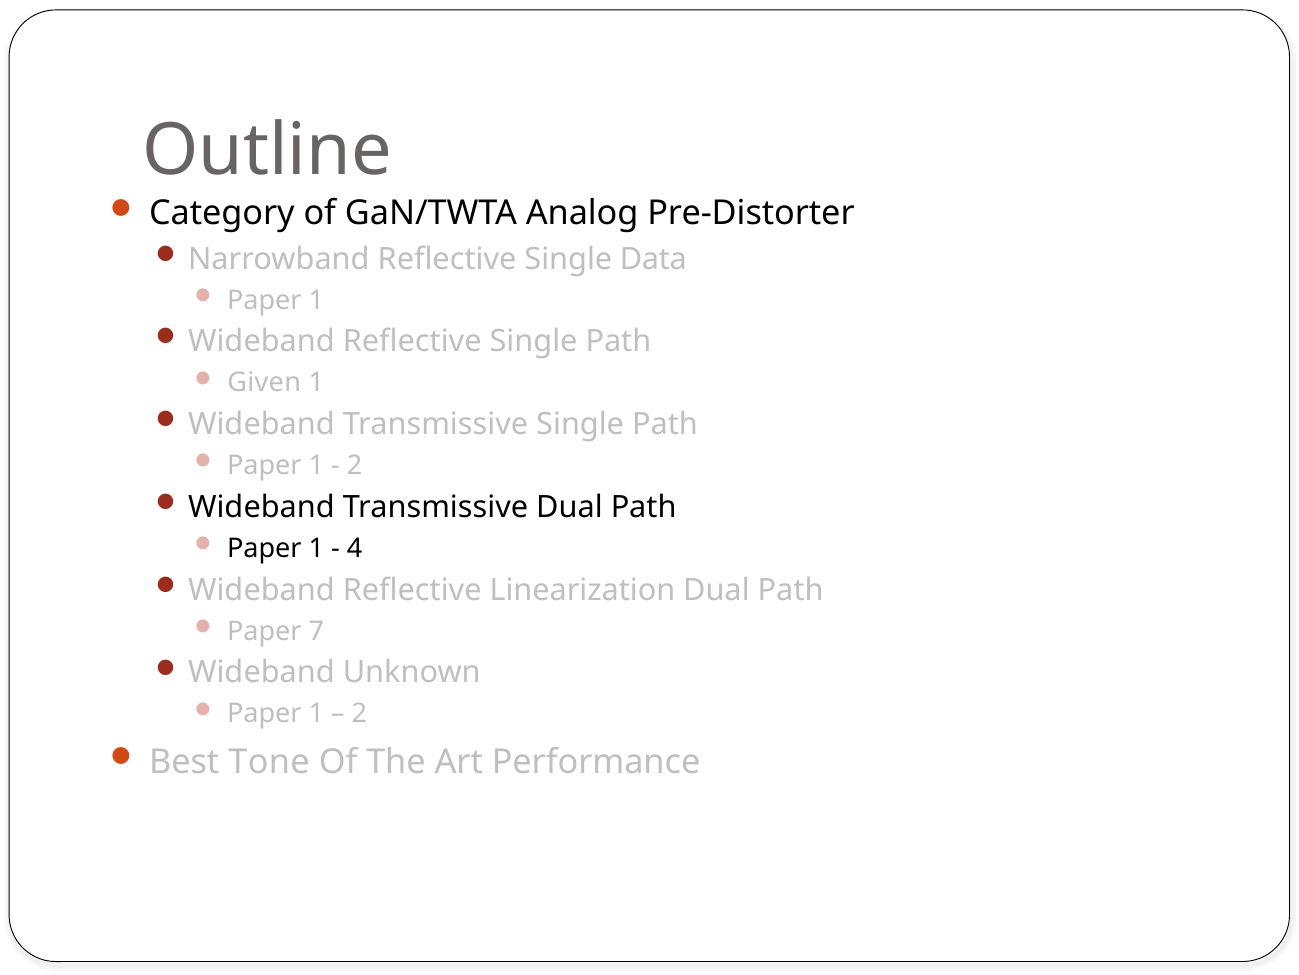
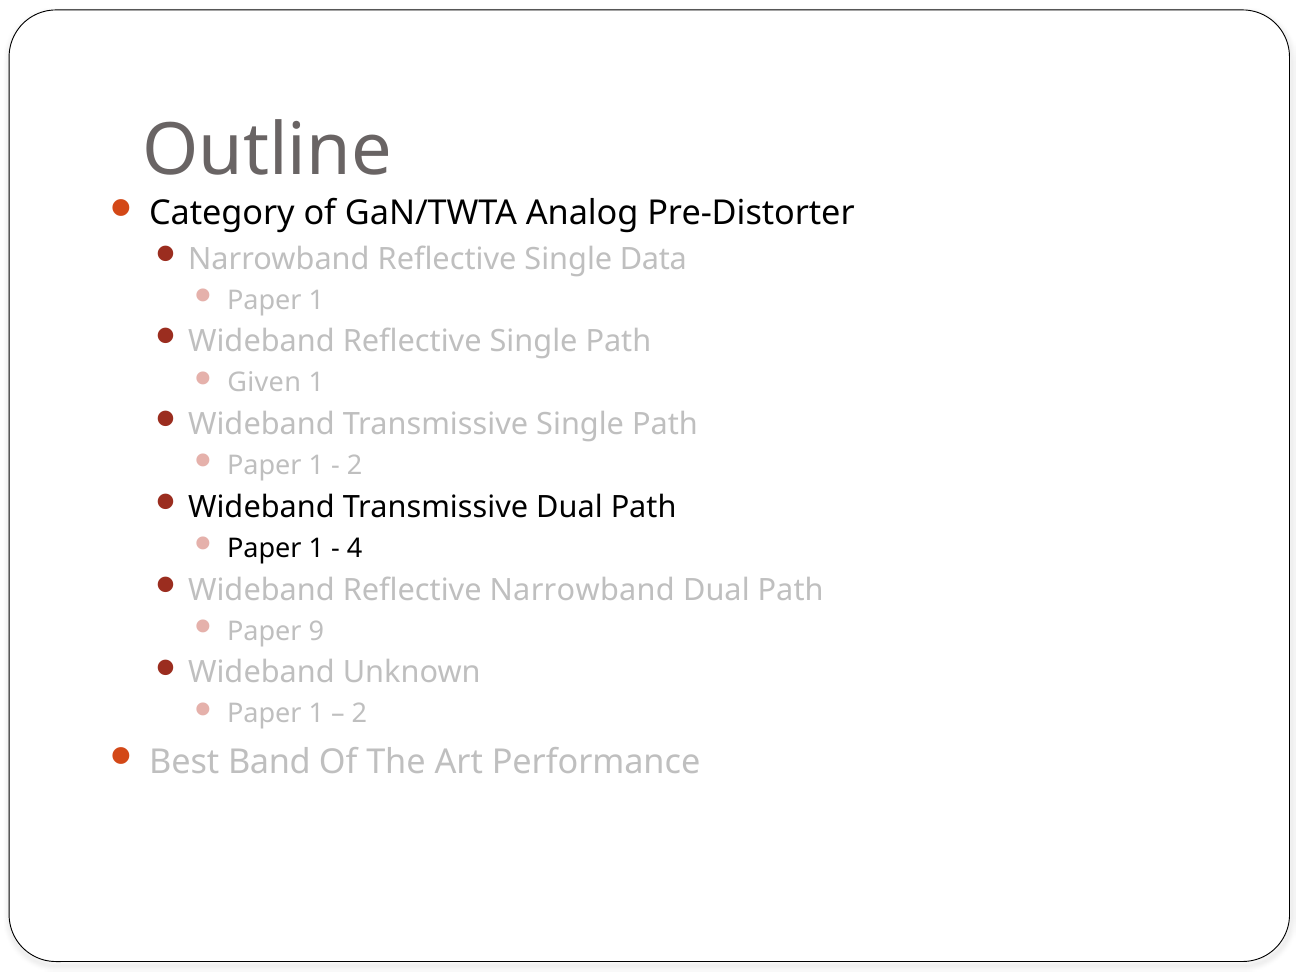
Reflective Linearization: Linearization -> Narrowband (582, 590)
7: 7 -> 9 (316, 631)
Tone: Tone -> Band (269, 761)
